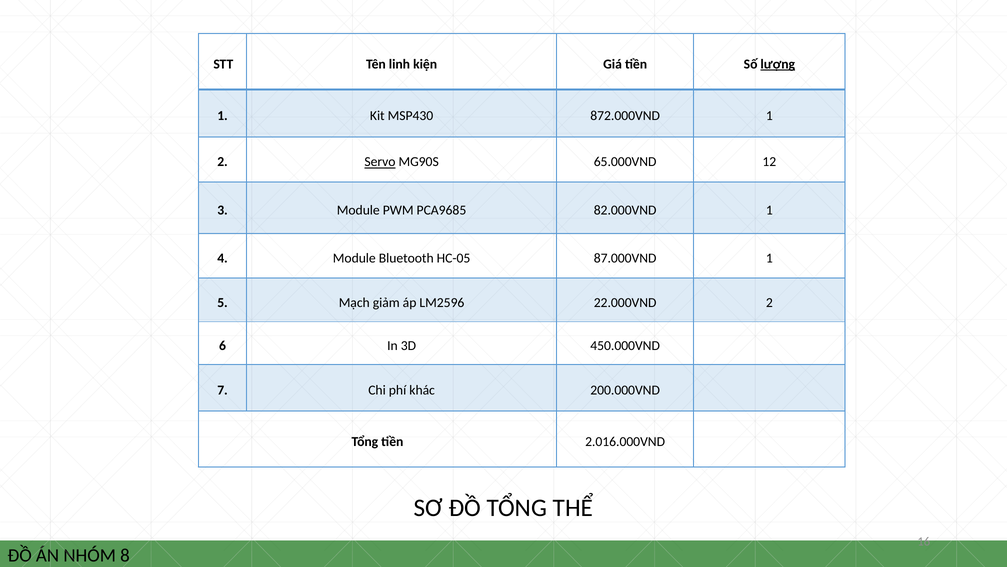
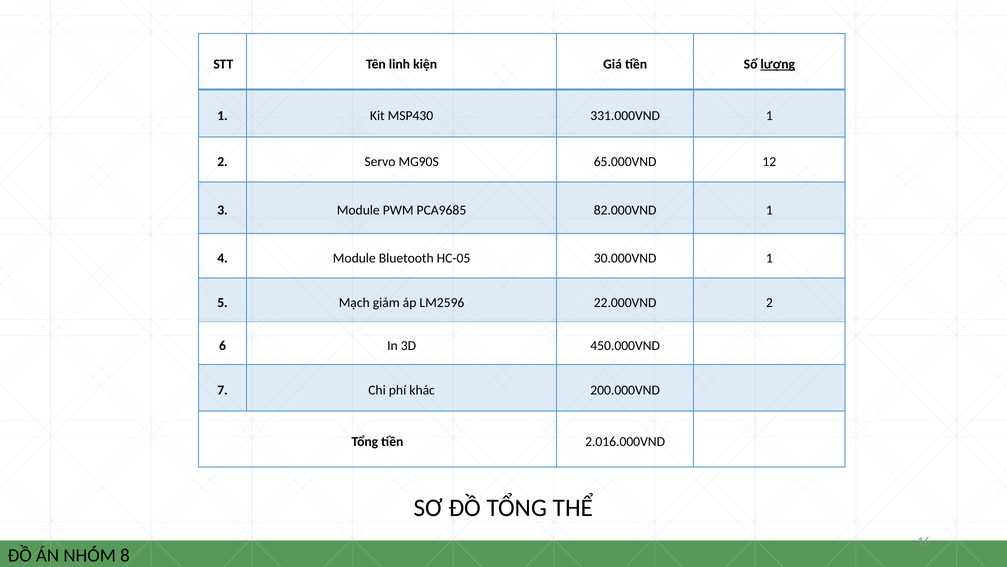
872.000VND: 872.000VND -> 331.000VND (625, 116)
Servo underline: present -> none (380, 162)
87.000VND: 87.000VND -> 30.000VND (625, 258)
